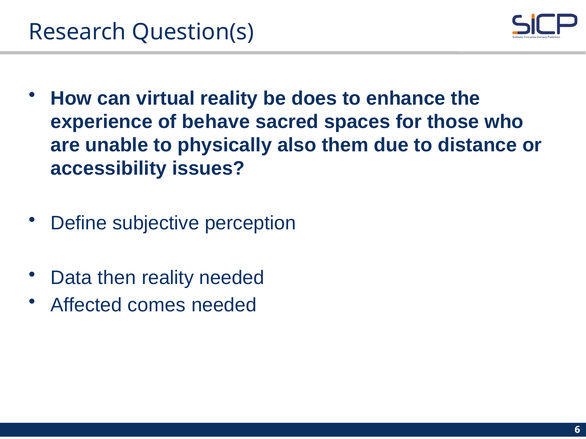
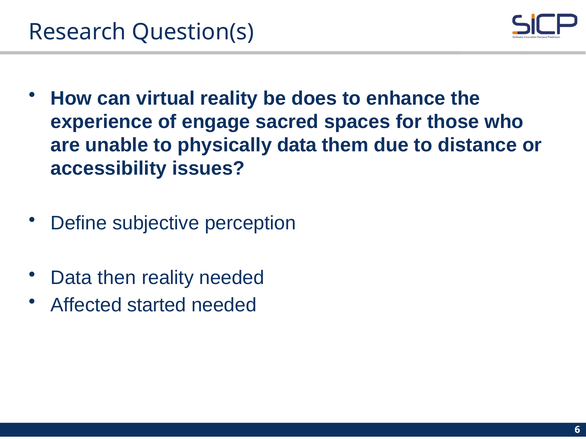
behave: behave -> engage (216, 122)
physically also: also -> data (297, 145)
comes: comes -> started (157, 305)
